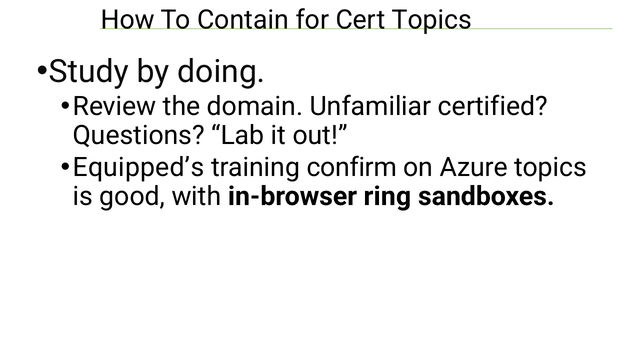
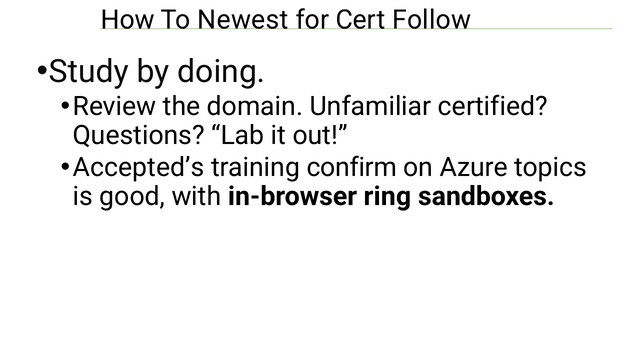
Contain: Contain -> Newest (243, 20)
Cert Topics: Topics -> Follow (432, 20)
Equipped’s: Equipped’s -> Accepted’s (139, 167)
